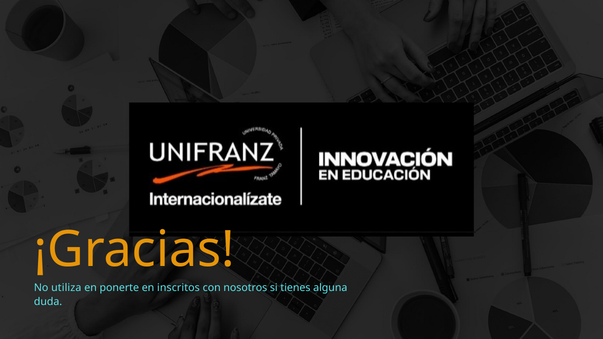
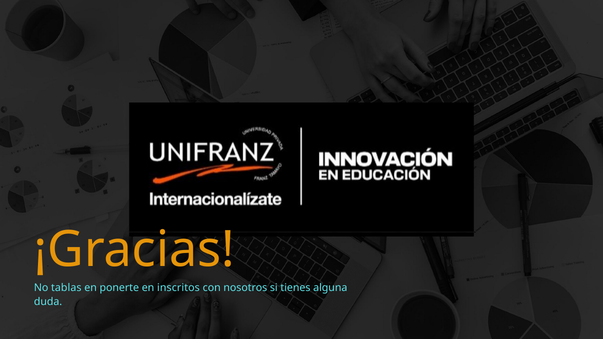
utiliza: utiliza -> tablas (66, 288)
